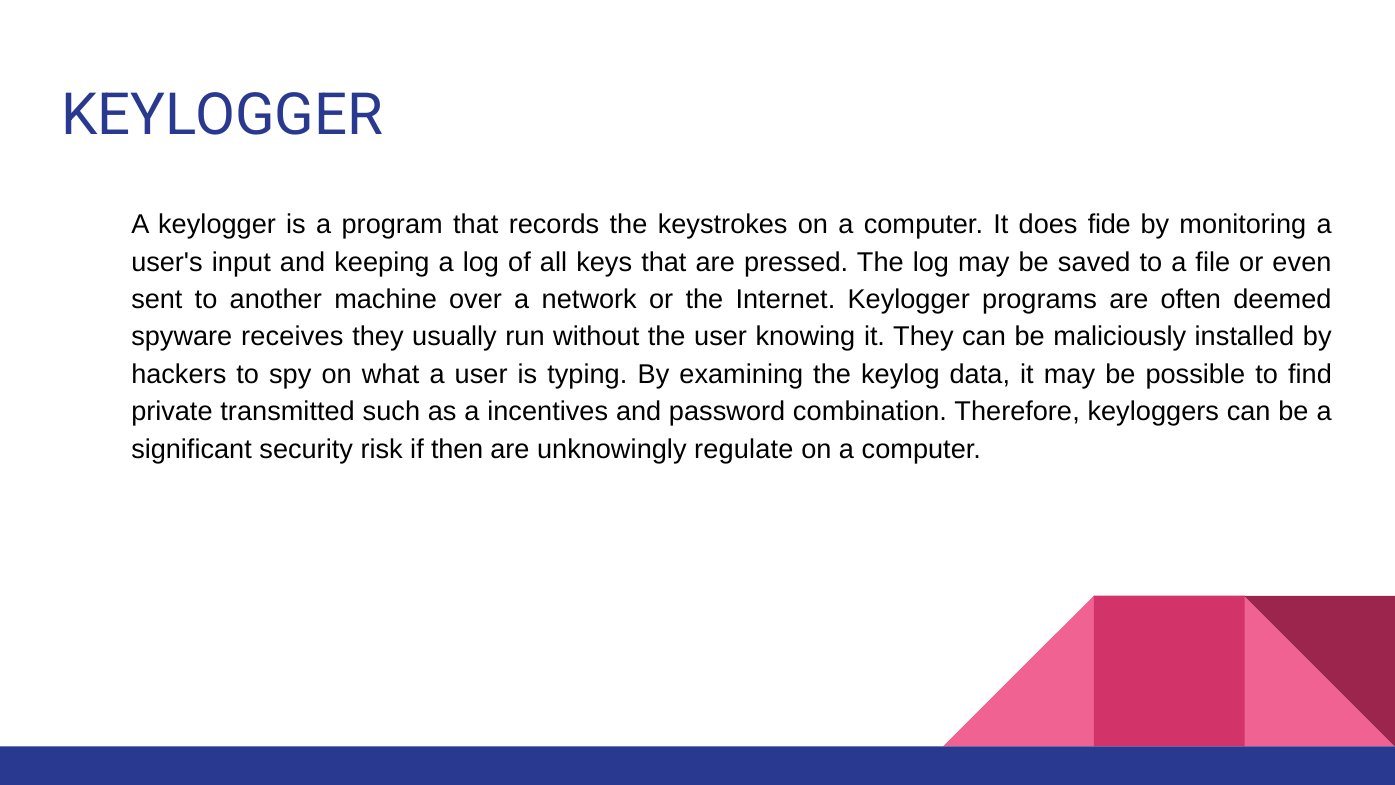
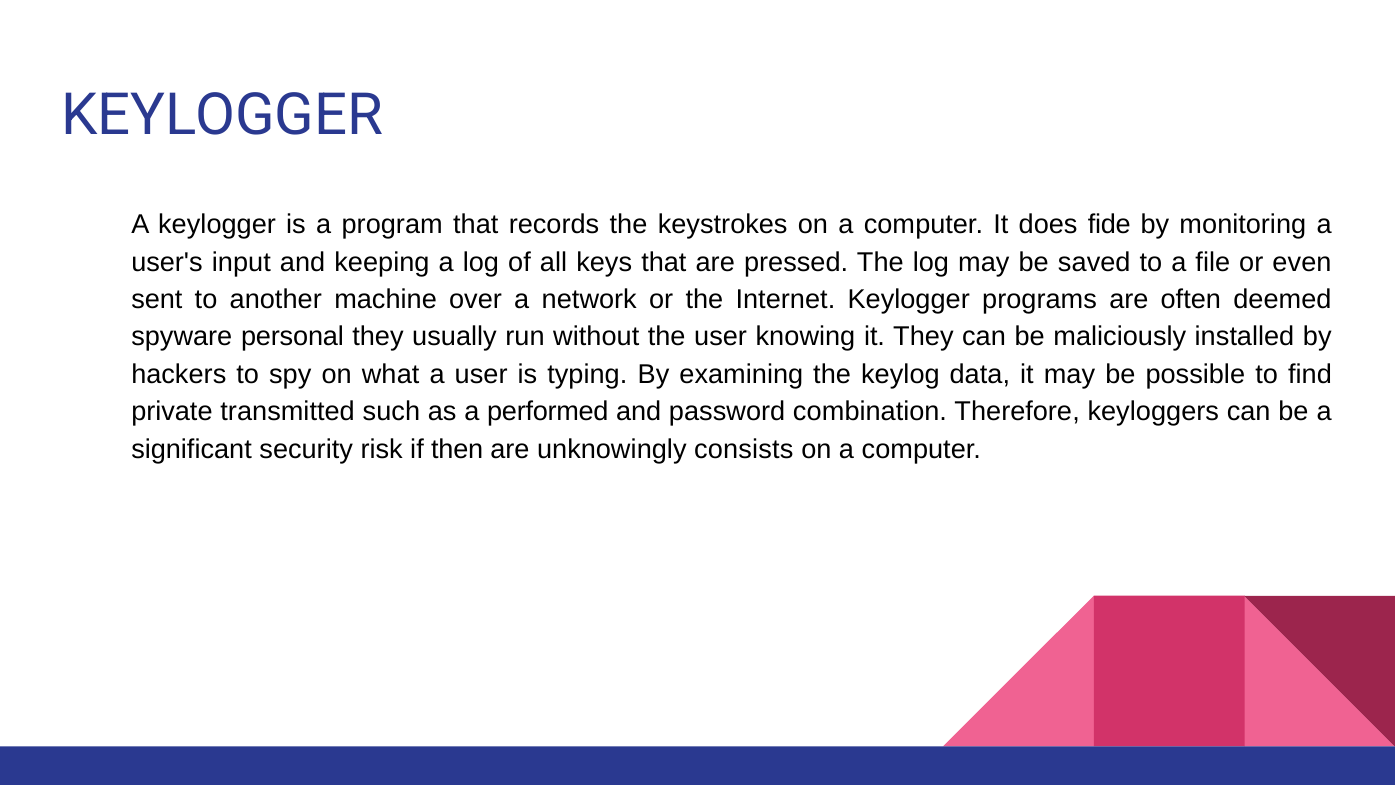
receives: receives -> personal (292, 337)
incentives: incentives -> performed (548, 412)
regulate: regulate -> consists (744, 449)
